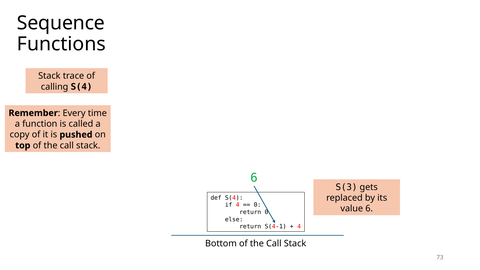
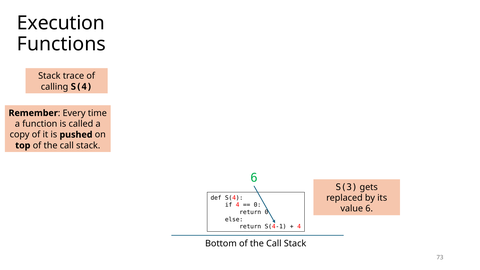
Sequence: Sequence -> Execution (61, 23)
